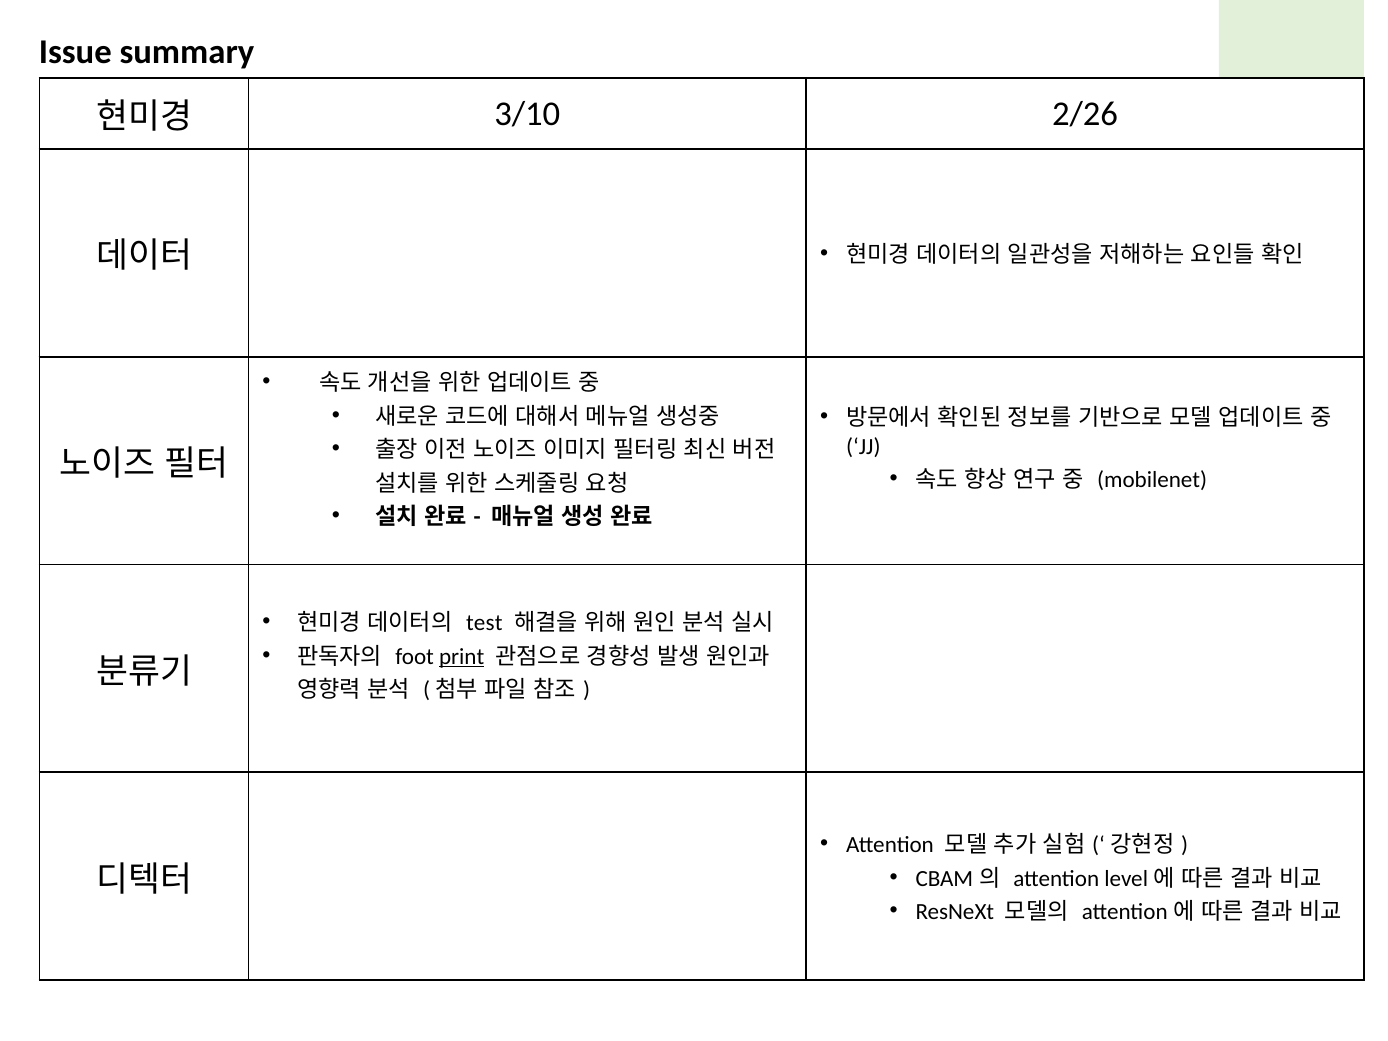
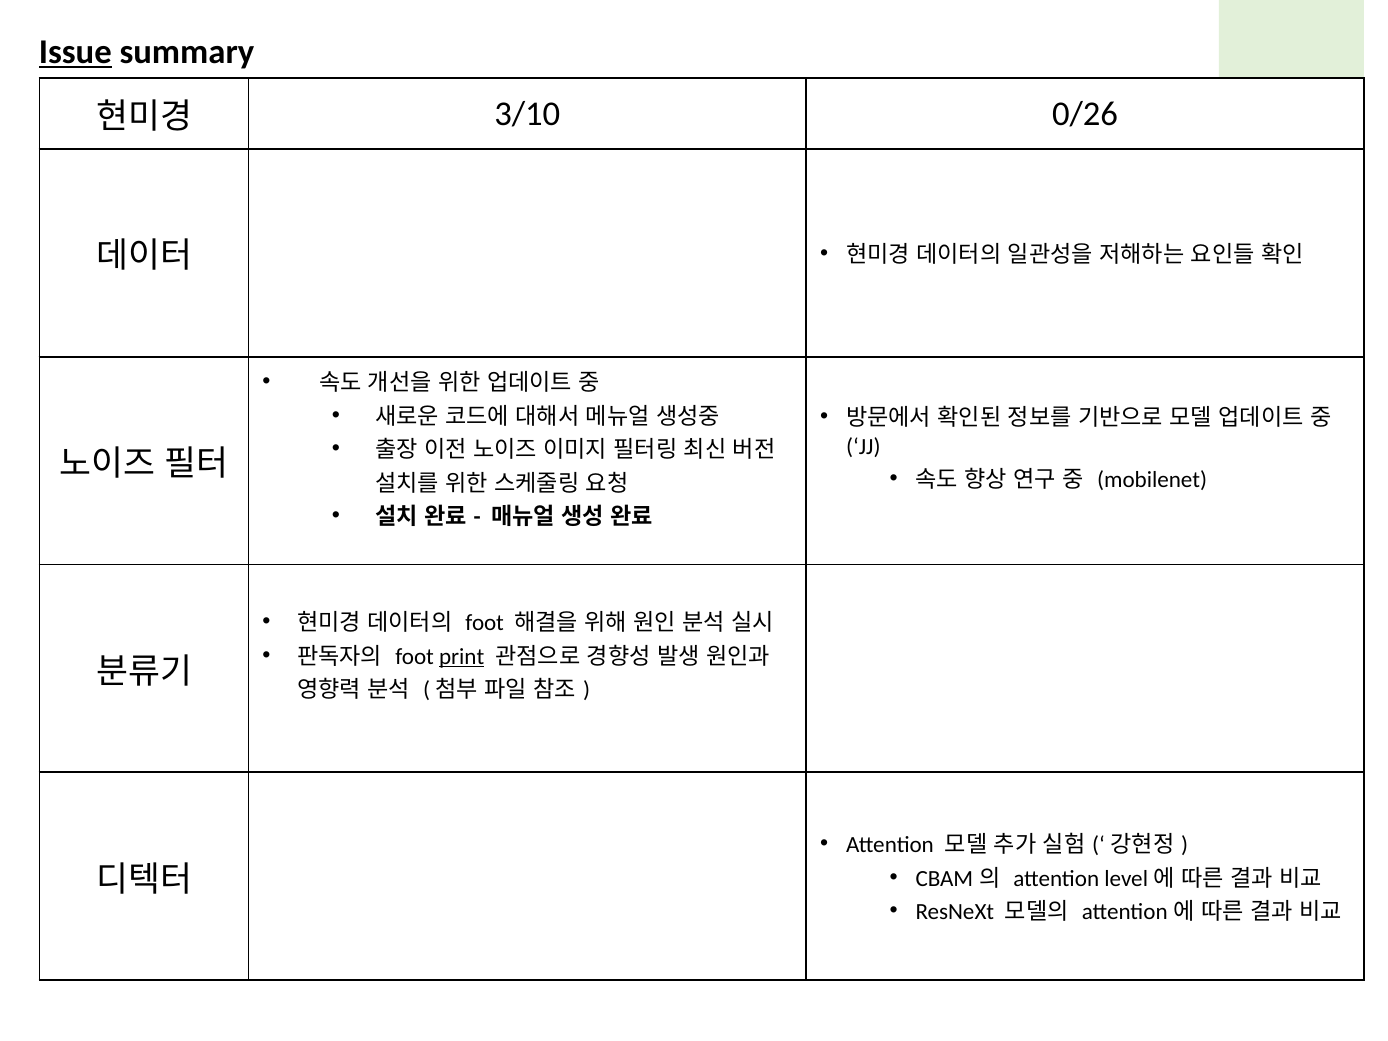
Issue underline: none -> present (75, 52)
2/26: 2/26 -> 0/26 (1085, 114)
test: test -> foot (485, 623)
